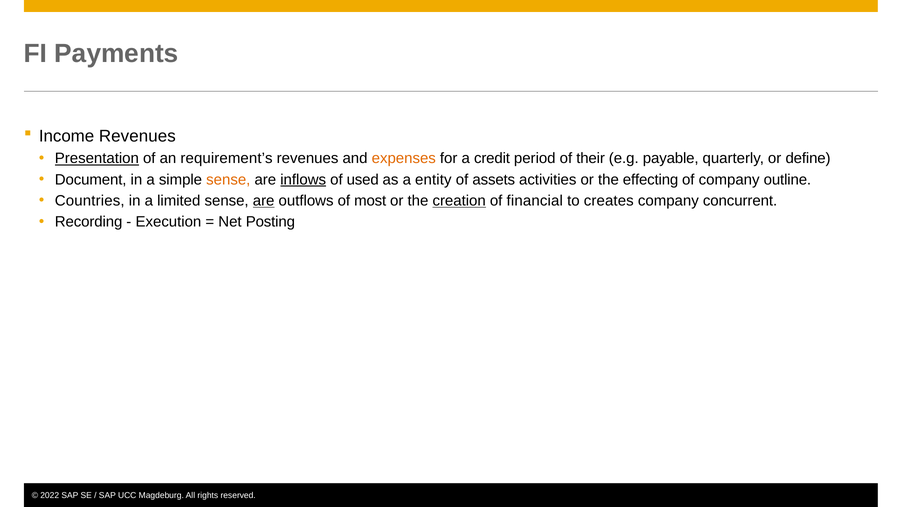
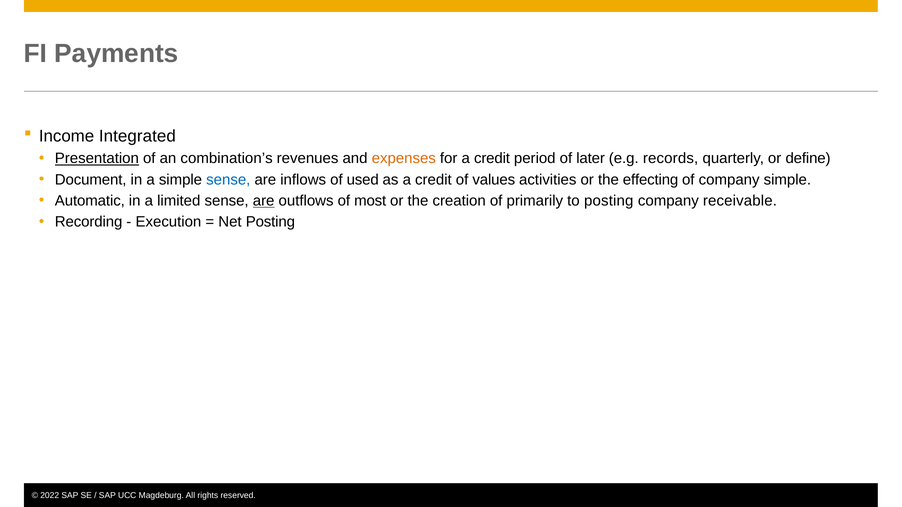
Income Revenues: Revenues -> Integrated (137, 136)
requirement’s: requirement’s -> combination’s (227, 159)
their: their -> later (591, 159)
payable: payable -> records (671, 159)
sense colour: orange -> blue (228, 180)
inflows underline: present -> none (303, 180)
as a entity: entity -> credit (433, 180)
assets: assets -> values (494, 180)
company outline: outline -> simple (787, 180)
Countries: Countries -> Automatic (90, 201)
creation underline: present -> none (459, 201)
financial: financial -> primarily (535, 201)
to creates: creates -> posting (609, 201)
concurrent: concurrent -> receivable (740, 201)
